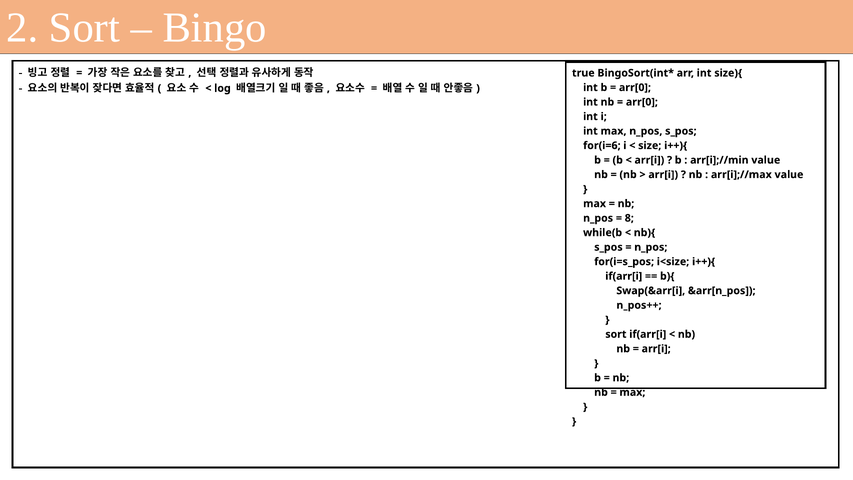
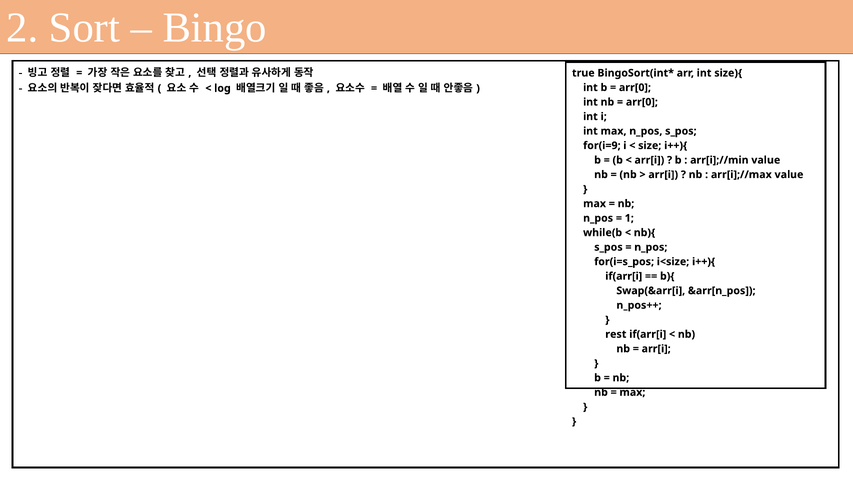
for(i=6: for(i=6 -> for(i=9 (602, 146)
8: 8 -> 1 (629, 218)
sort: sort -> rest (616, 334)
